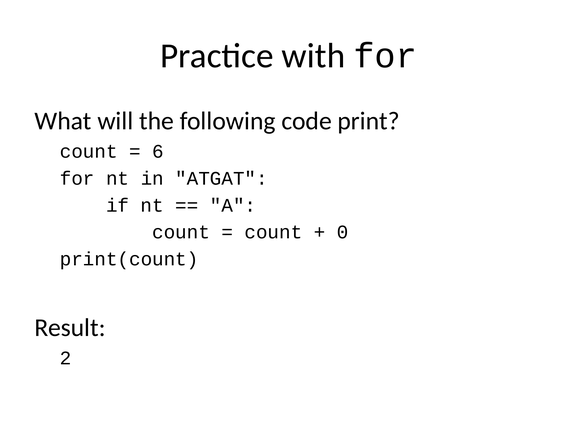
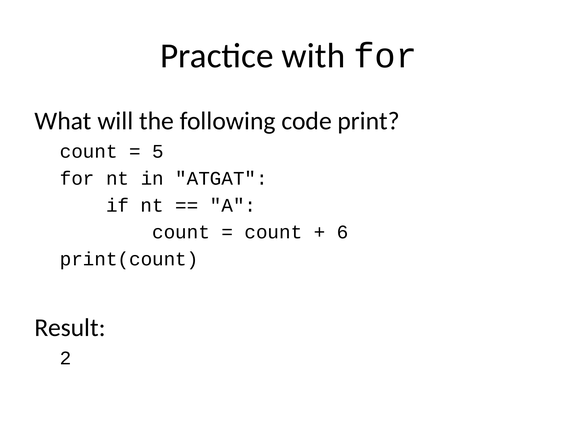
6: 6 -> 5 (158, 151)
0: 0 -> 6 (343, 232)
